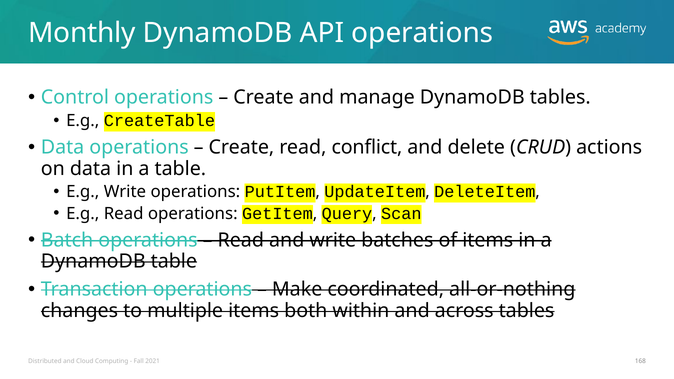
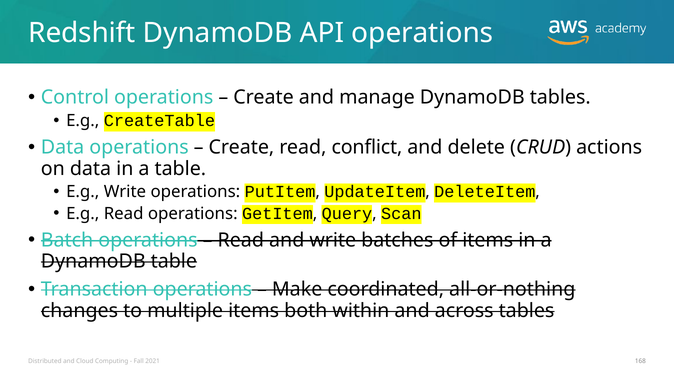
Monthly: Monthly -> Redshift (82, 33)
